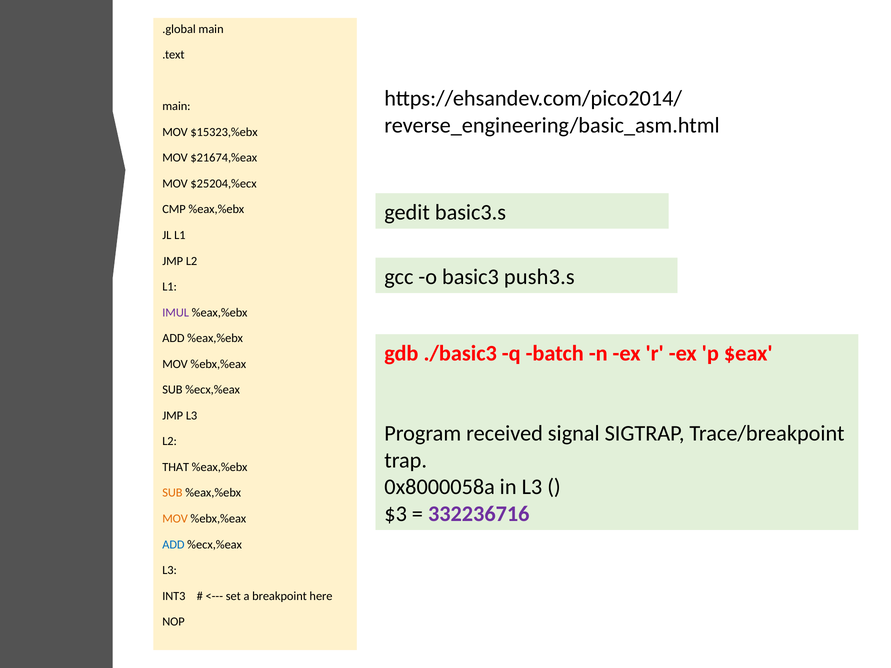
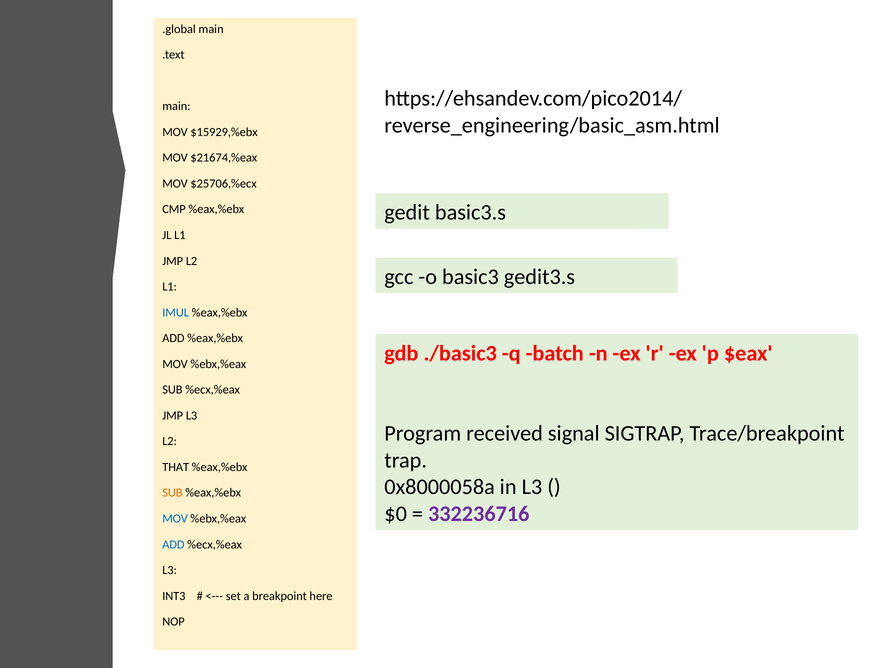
$15323,%ebx: $15323,%ebx -> $15929,%ebx (224, 132)
$25204,%ecx: $25204,%ecx -> $25706,%ecx (224, 184)
push3.s: push3.s -> gedit3.s (539, 277)
IMUL colour: purple -> blue (176, 313)
$3: $3 -> $0 (396, 514)
MOV colour: orange -> blue (175, 519)
